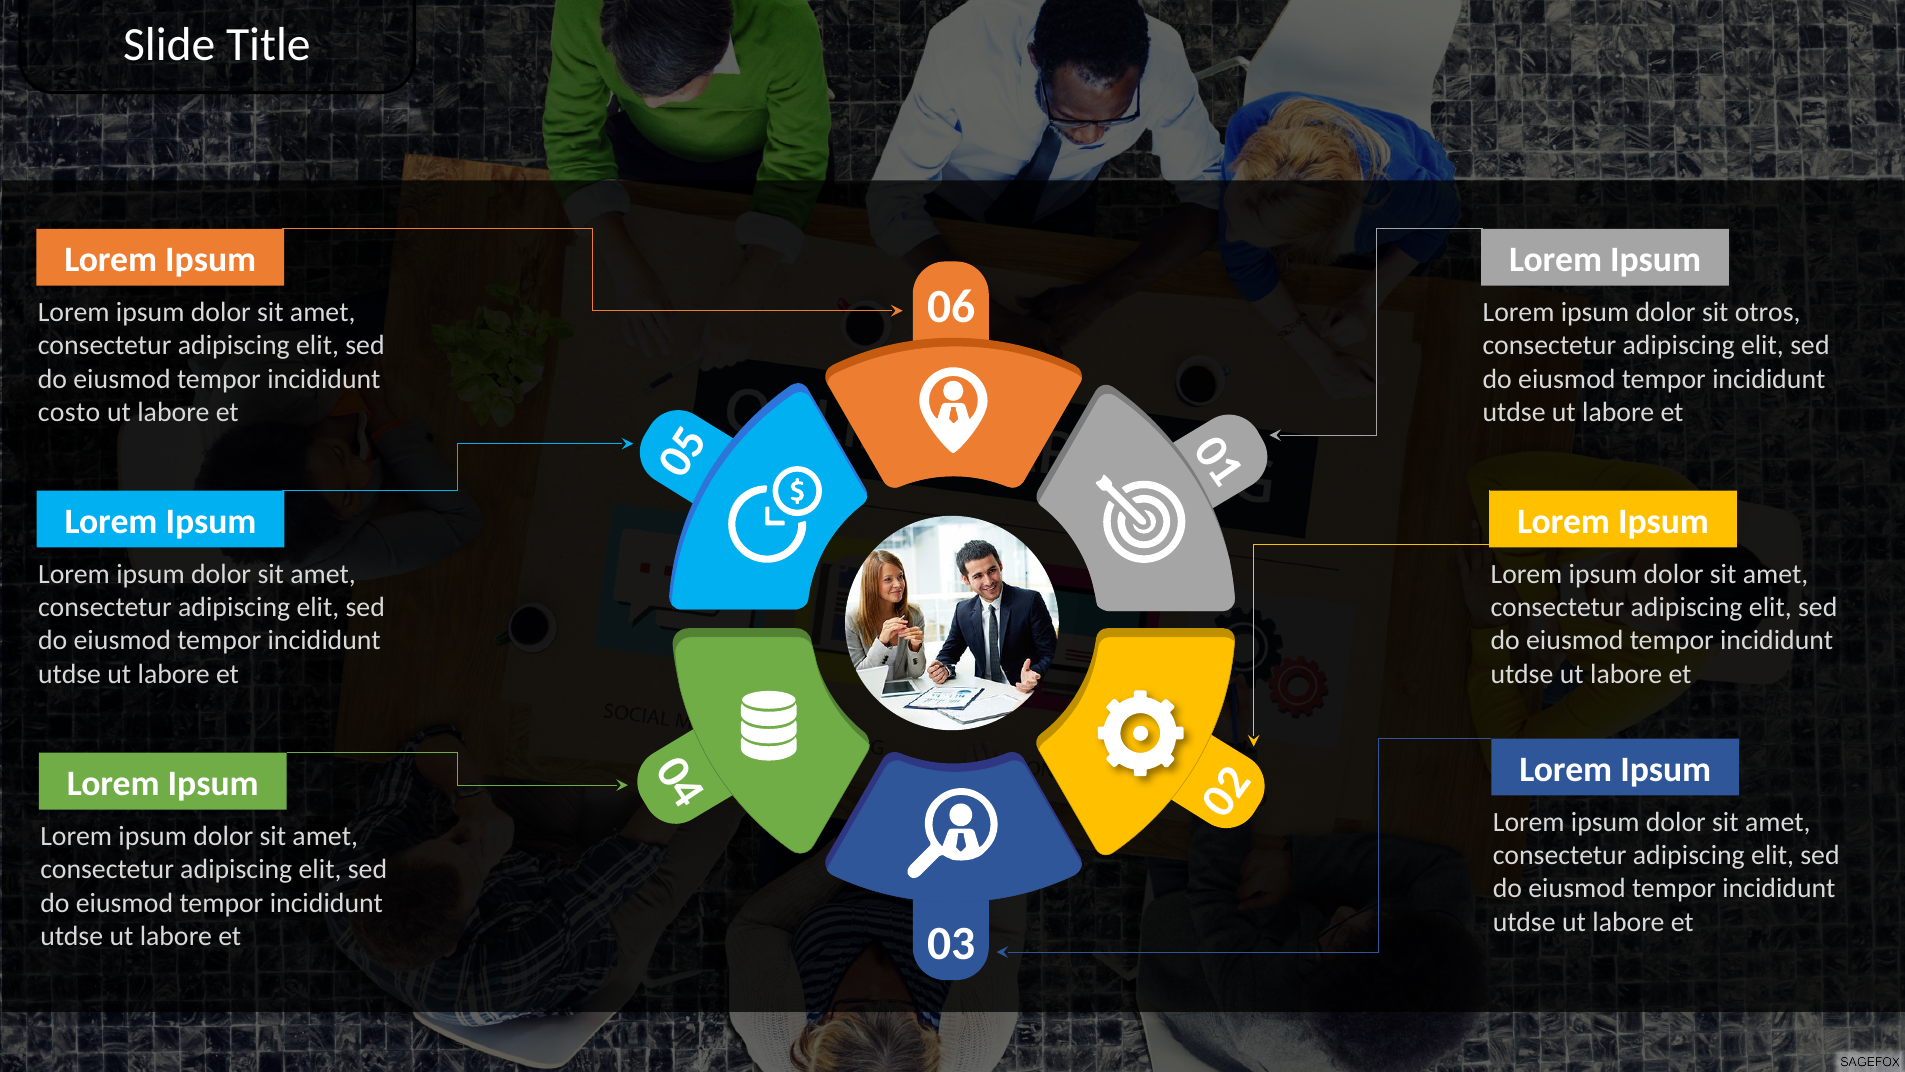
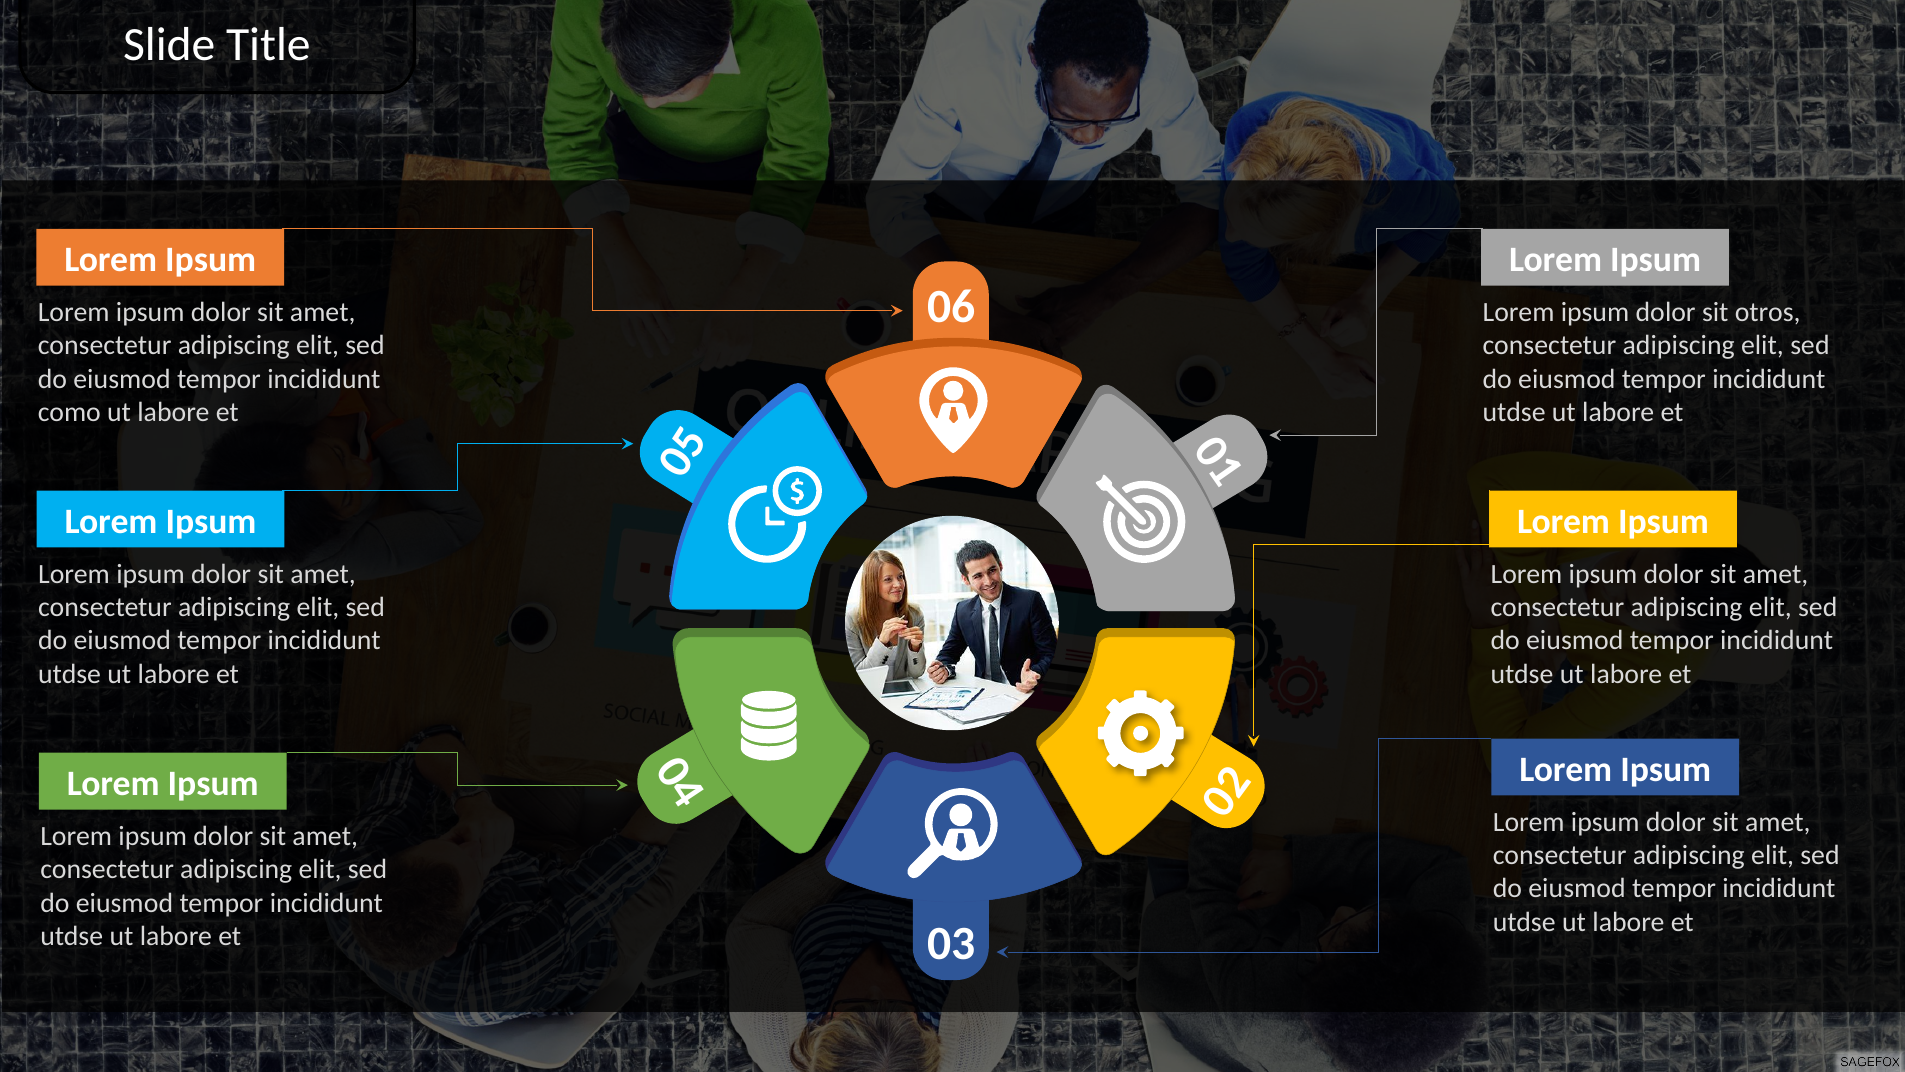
costo: costo -> como (69, 412)
